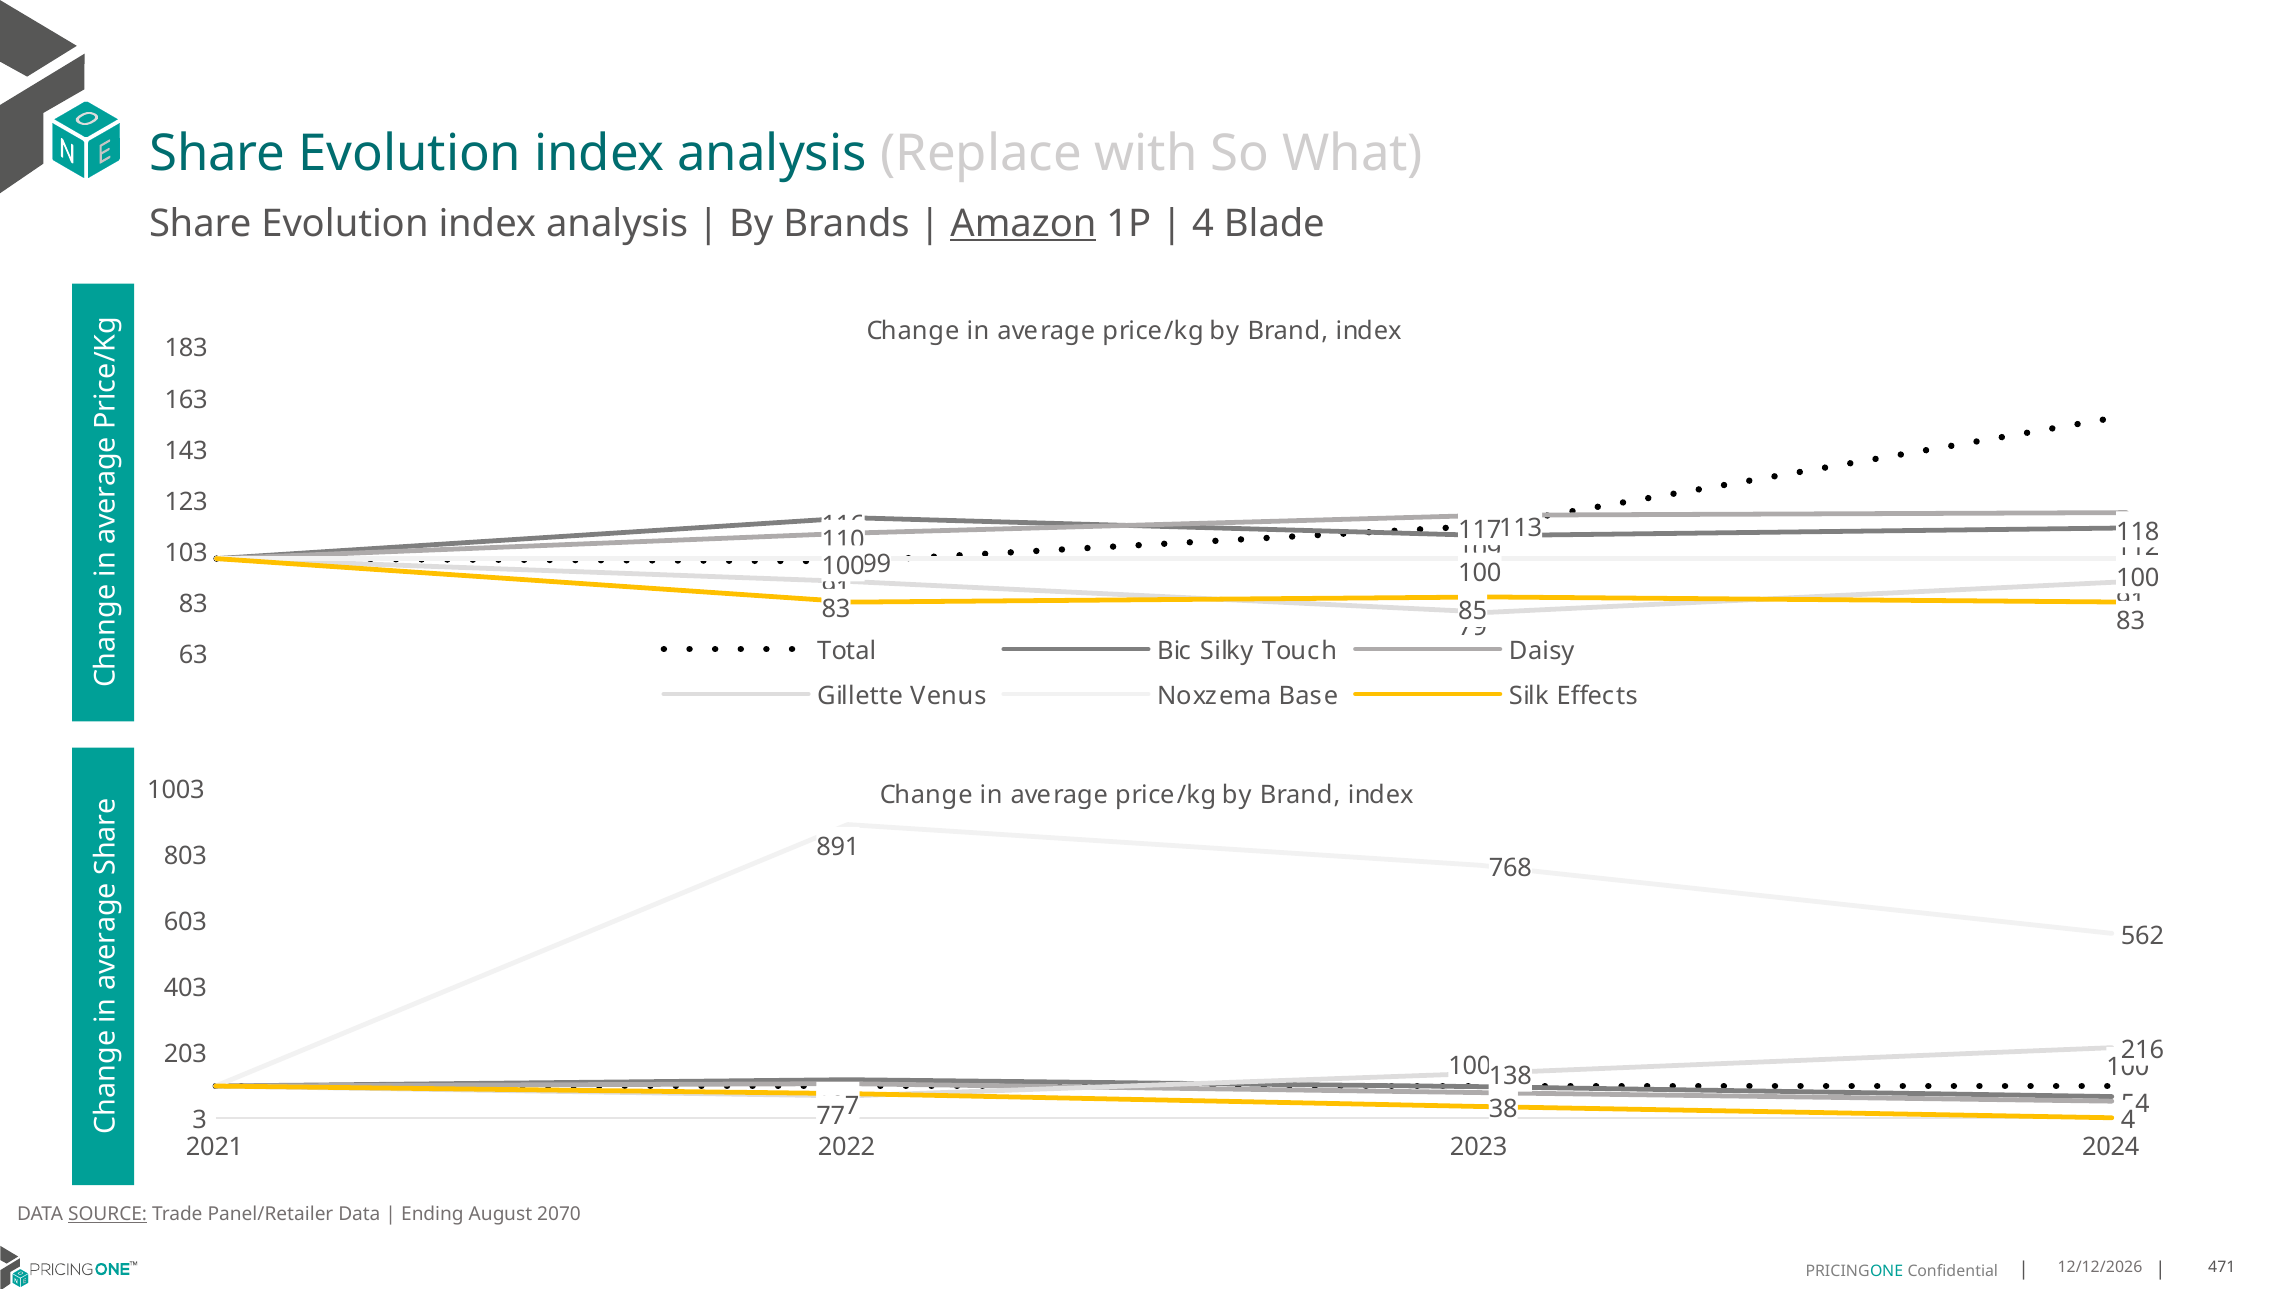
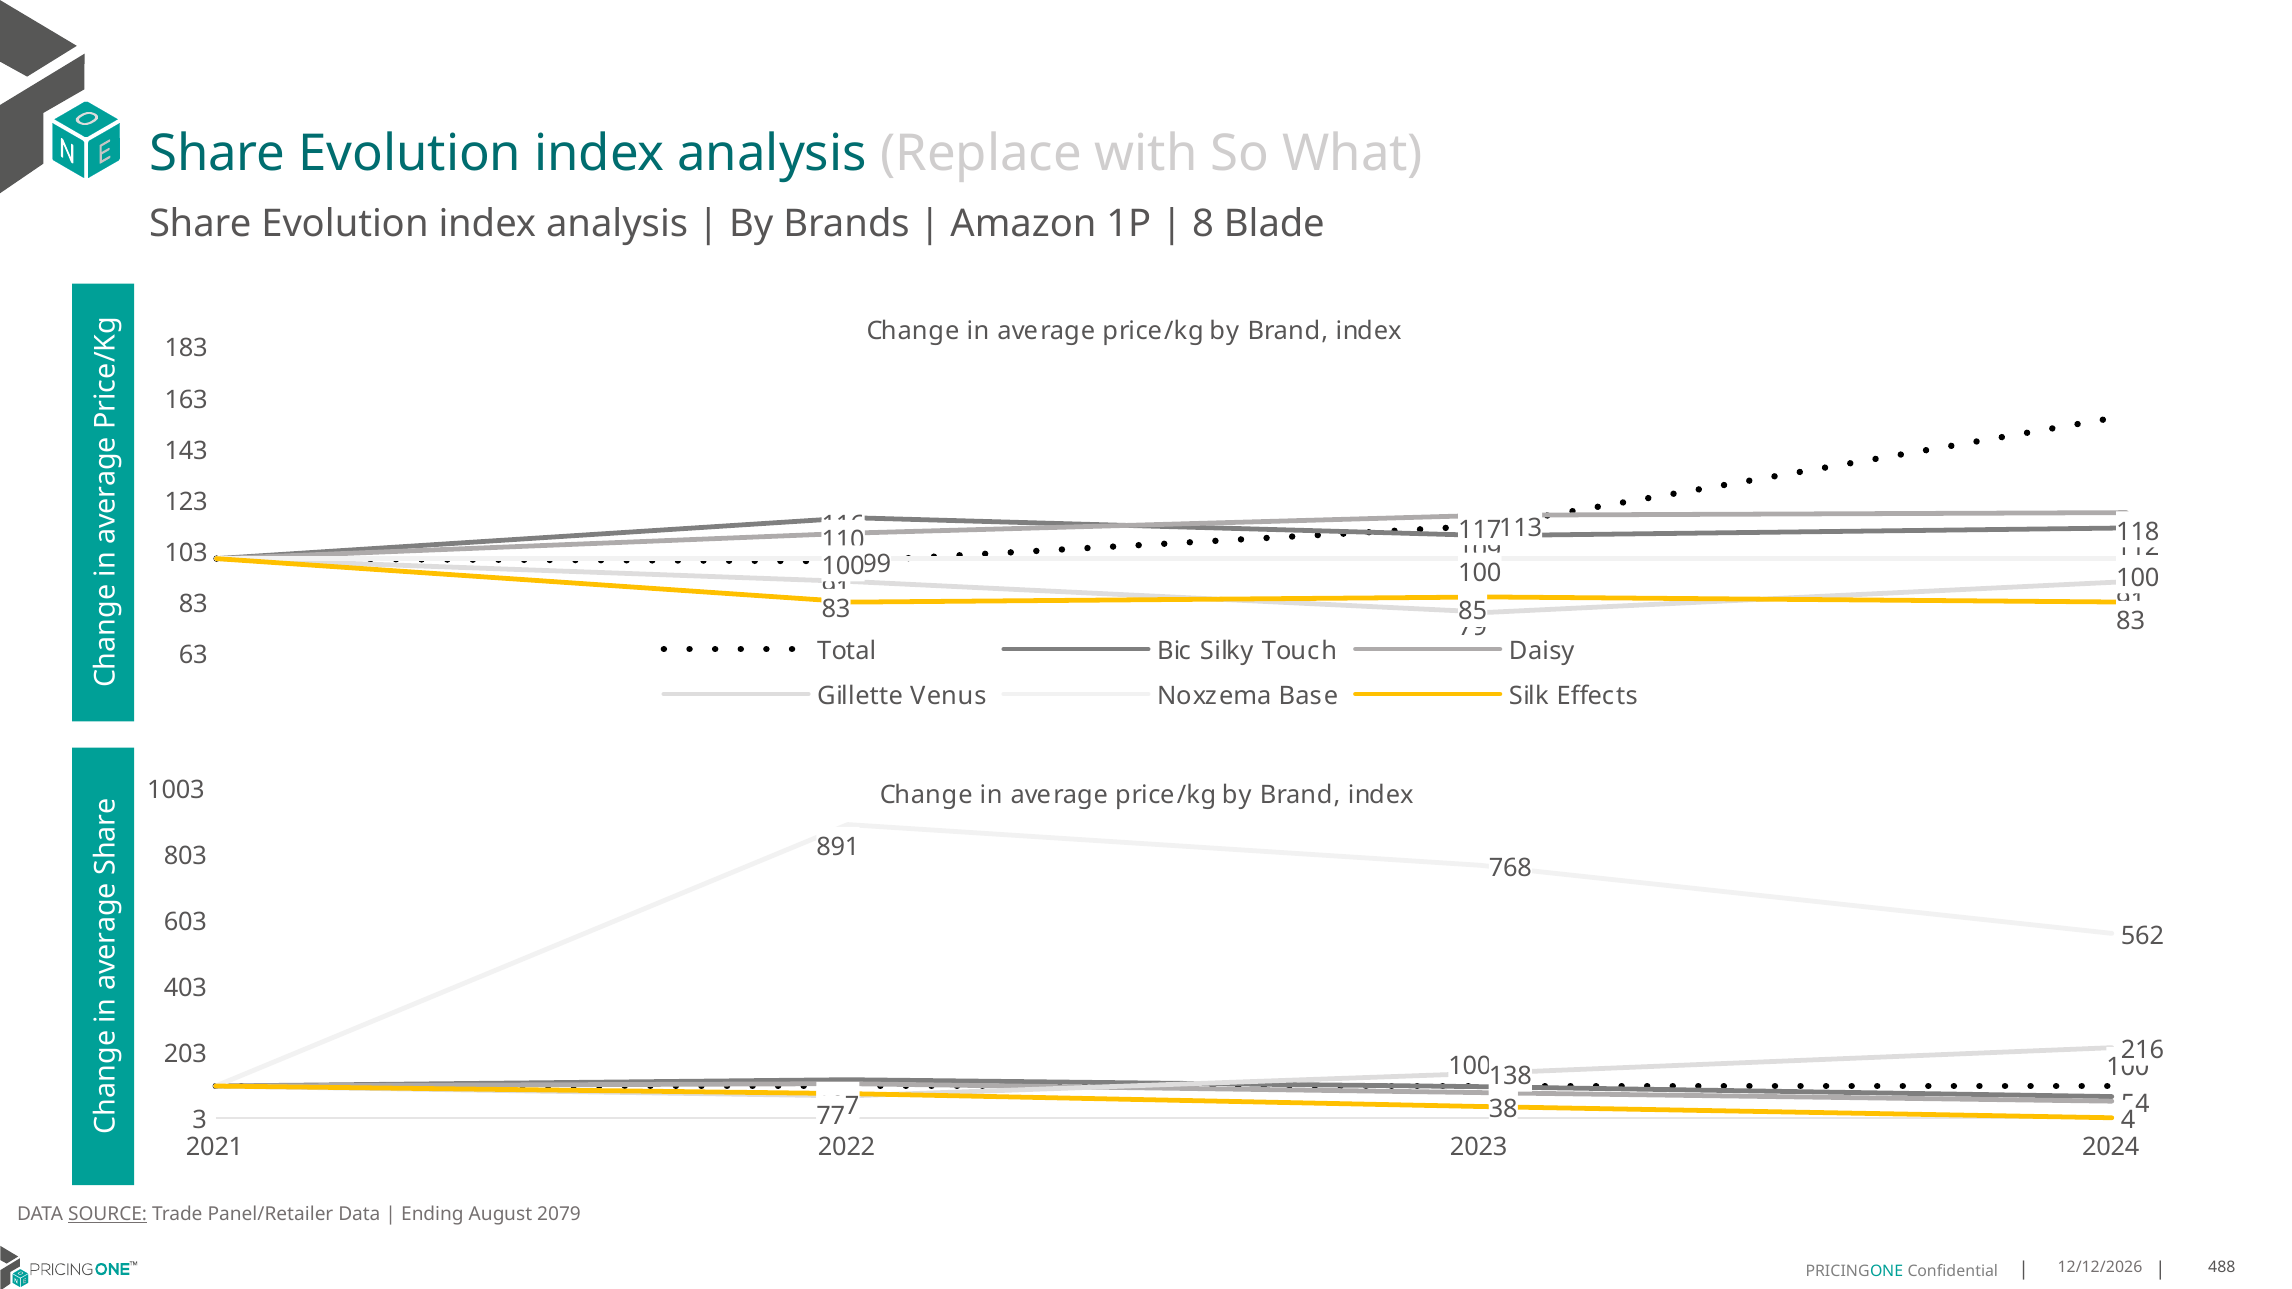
Amazon underline: present -> none (1023, 223)
4: 4 -> 8 (1203, 223)
2070: 2070 -> 2079 (559, 1214)
471: 471 -> 488 (2222, 1268)
